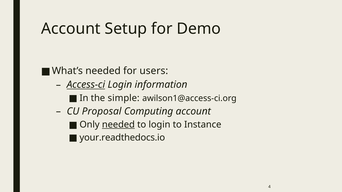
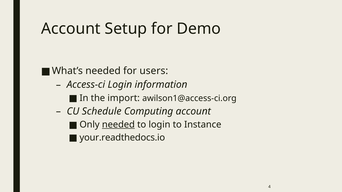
Access-ci underline: present -> none (86, 85)
simple: simple -> import (124, 98)
Proposal: Proposal -> Schedule (102, 112)
